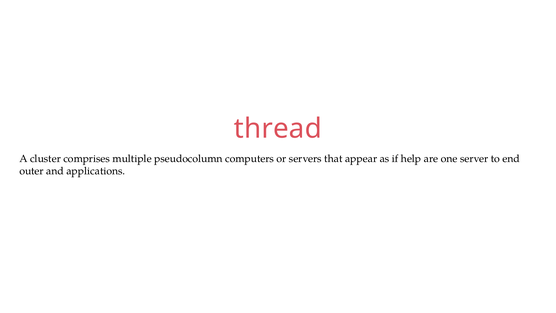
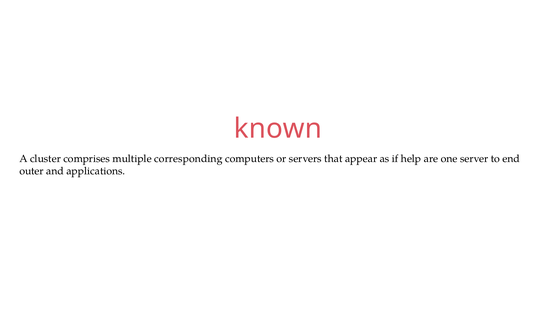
thread: thread -> known (278, 128)
pseudocolumn: pseudocolumn -> corresponding (188, 158)
